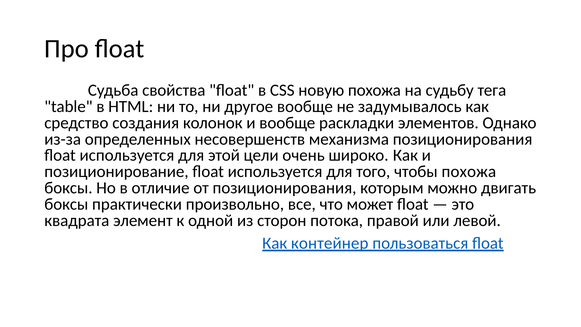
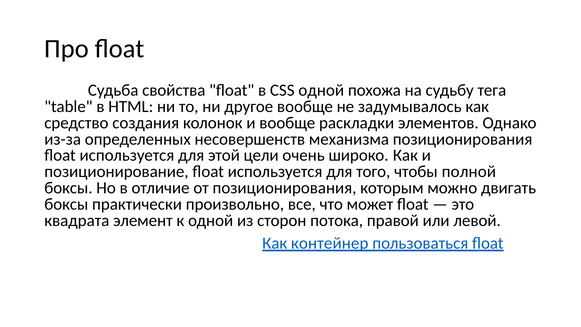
CSS новую: новую -> одной (321, 90)
чтобы похожа: похожа -> полной (469, 172)
